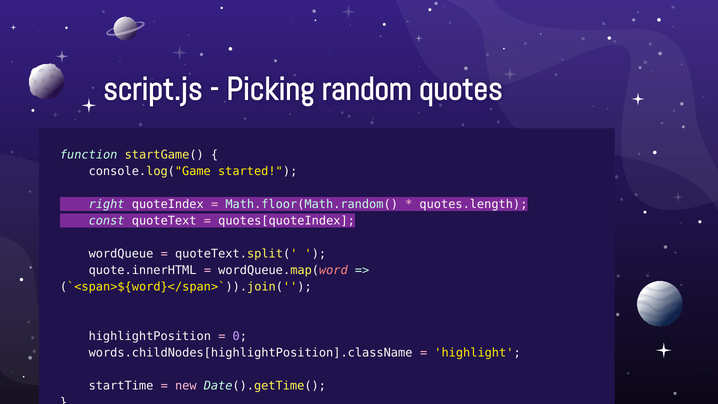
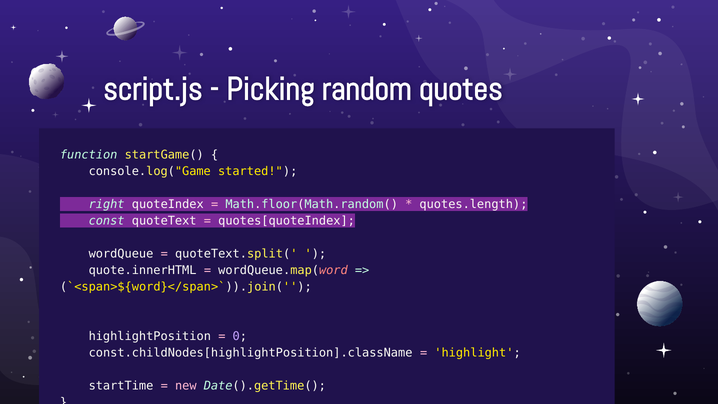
words.childNodes[highlightPosition].className: words.childNodes[highlightPosition].className -> const.childNodes[highlightPosition].className (251, 353)
